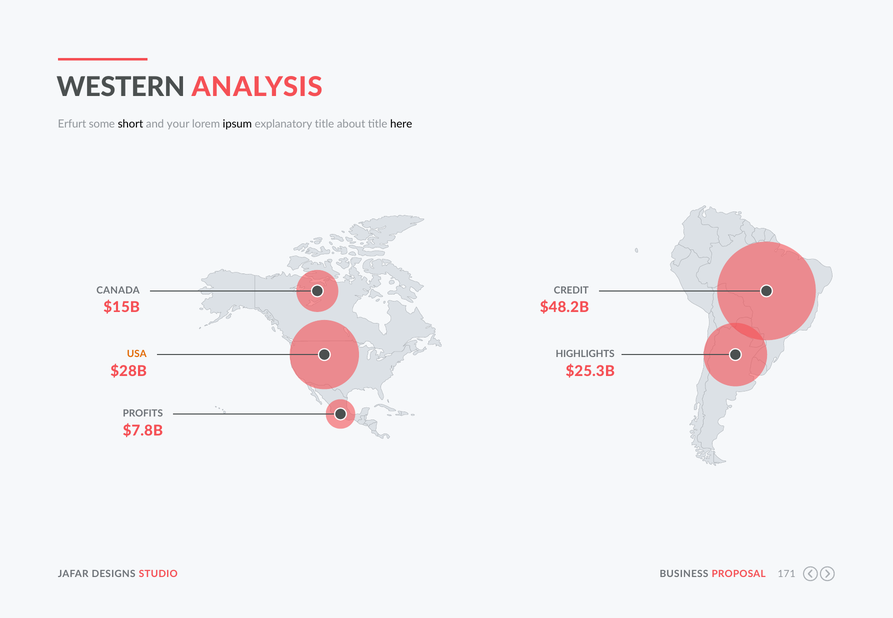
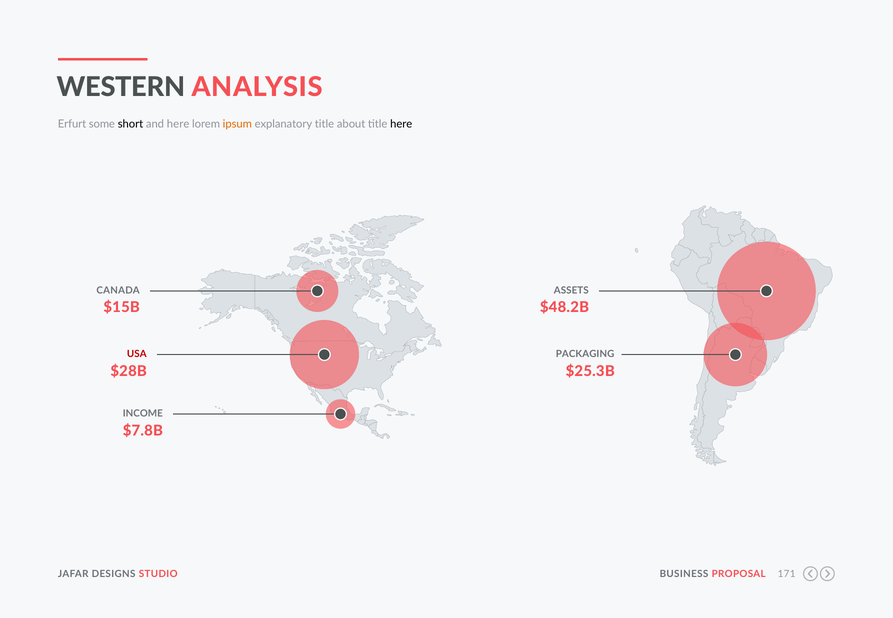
and your: your -> here (178, 124)
ipsum colour: black -> orange (237, 124)
CREDIT: CREDIT -> ASSETS (571, 291)
USA colour: orange -> red (137, 354)
HIGHLIGHTS: HIGHLIGHTS -> PACKAGING (585, 354)
PROFITS: PROFITS -> INCOME (143, 414)
